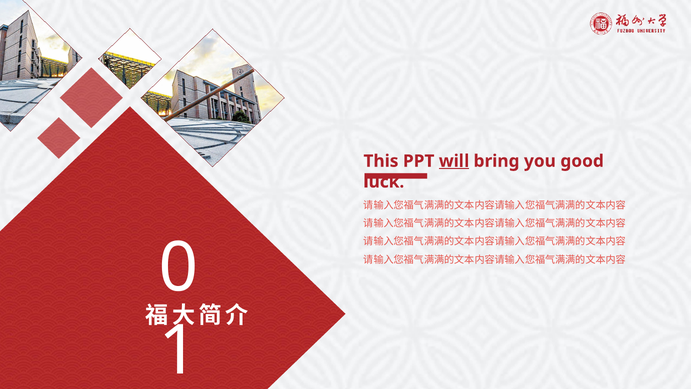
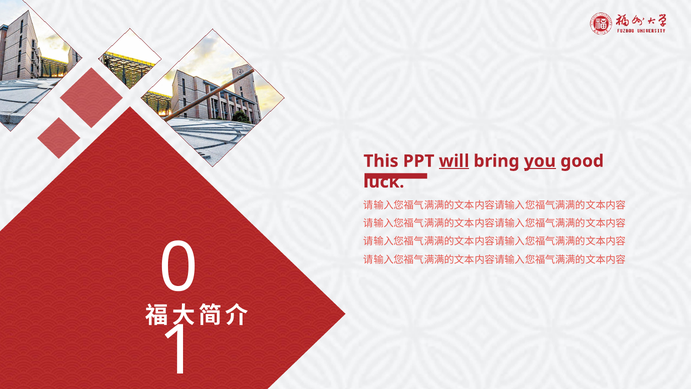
you underline: none -> present (540, 161)
